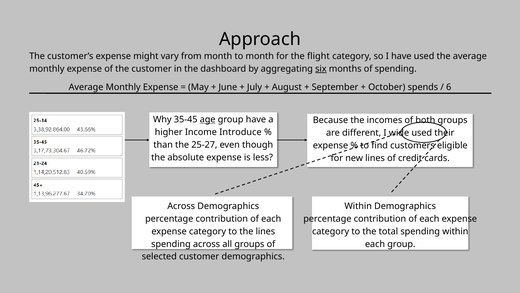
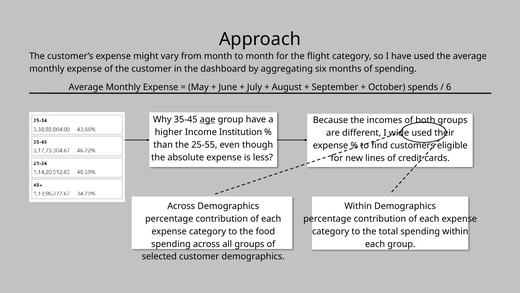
six underline: present -> none (321, 69)
Introduce: Introduce -> Institution (241, 132)
25-27: 25-27 -> 25-55 (204, 145)
the lines: lines -> food (265, 231)
